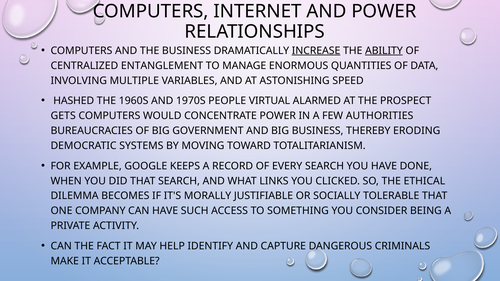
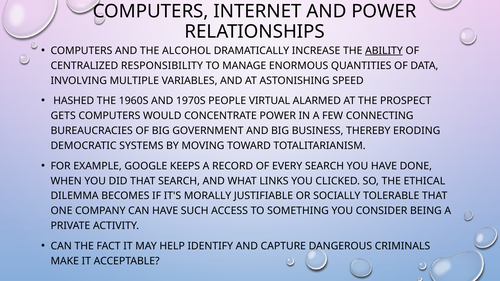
THE BUSINESS: BUSINESS -> ALCOHOL (186, 51)
INCREASE underline: present -> none (316, 51)
ENTANGLEMENT: ENTANGLEMENT -> RESPONSIBILITY (162, 66)
AUTHORITIES: AUTHORITIES -> CONNECTING (380, 116)
